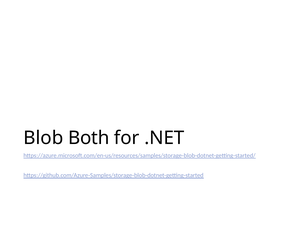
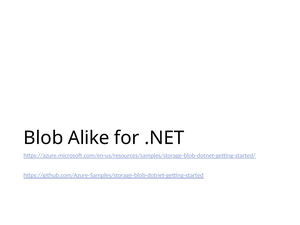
Both: Both -> Alike (89, 138)
